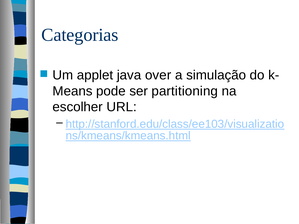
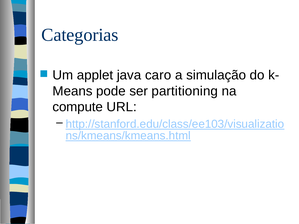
over: over -> caro (158, 75)
escolher: escolher -> compute (78, 107)
